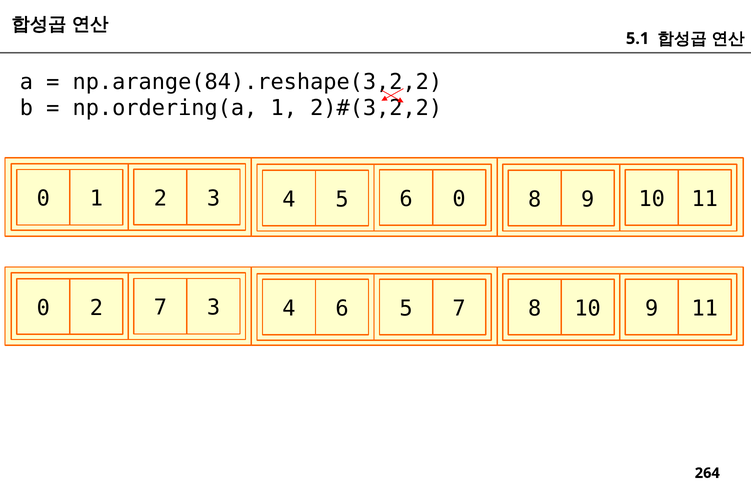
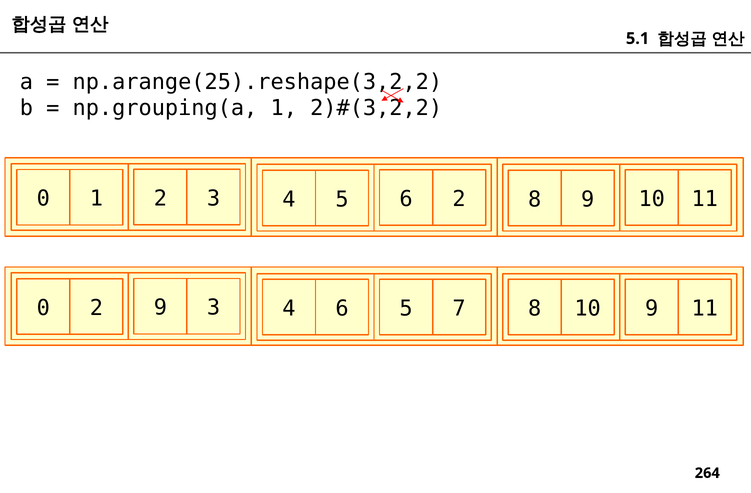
np.arange(84).reshape(3,2,2: np.arange(84).reshape(3,2,2 -> np.arange(25).reshape(3,2,2 (257, 82)
np.ordering(a: np.ordering(a -> np.grouping(a (165, 108)
6 0: 0 -> 2 (459, 199)
2 7: 7 -> 9 (160, 308)
